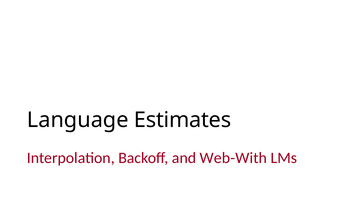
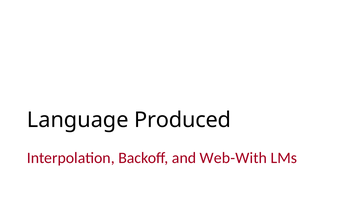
Estimates: Estimates -> Produced (183, 120)
